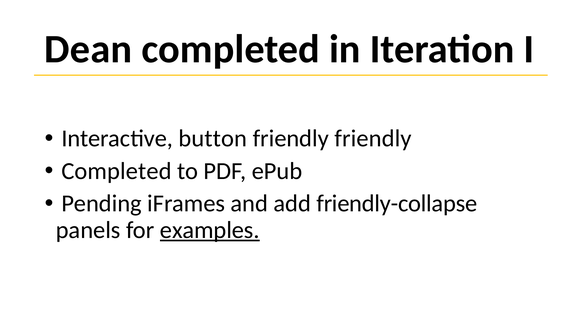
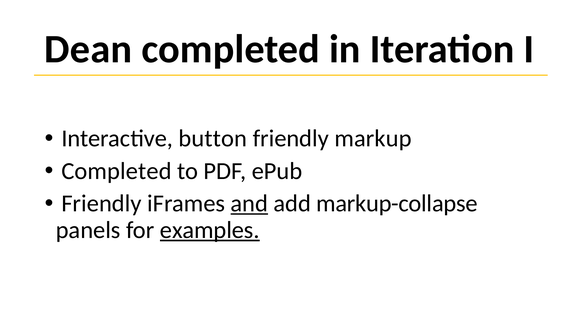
friendly friendly: friendly -> markup (373, 139)
Pending: Pending -> Friendly (101, 204)
and underline: none -> present (249, 204)
friendly-collapse: friendly-collapse -> markup-collapse (397, 204)
